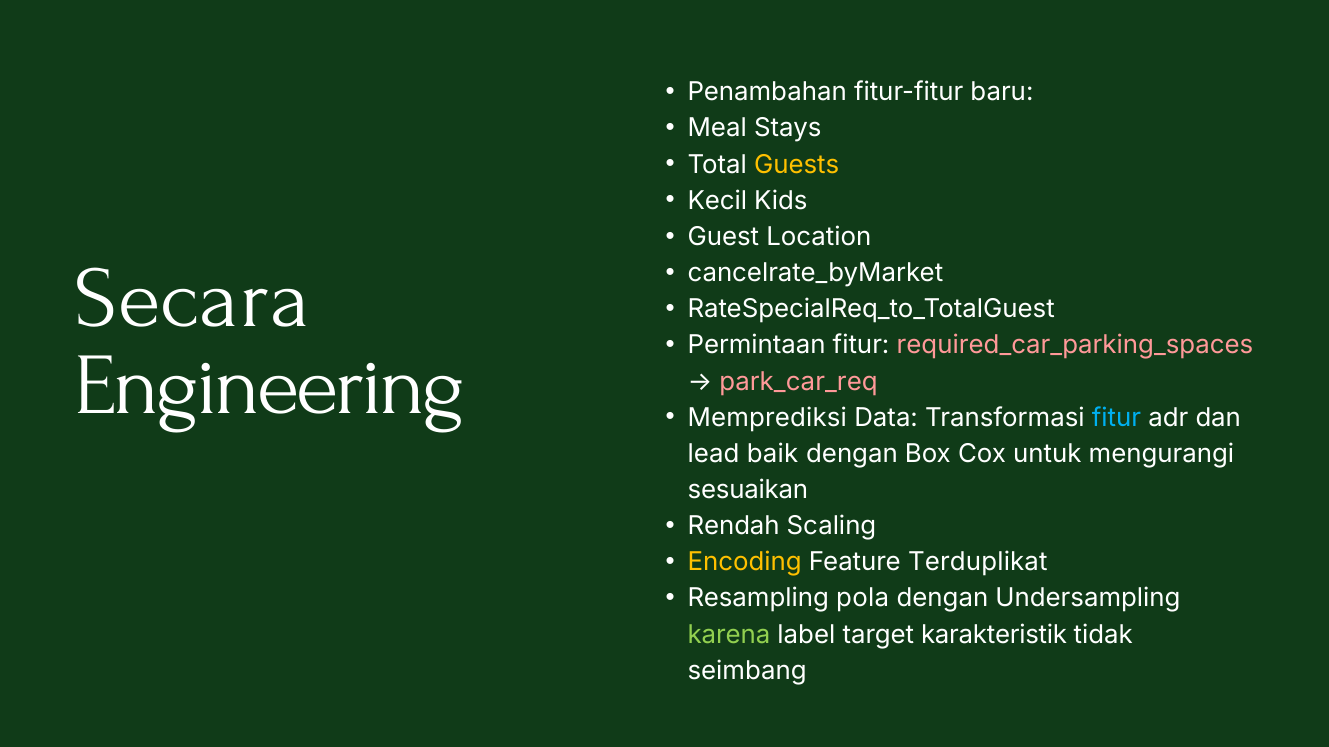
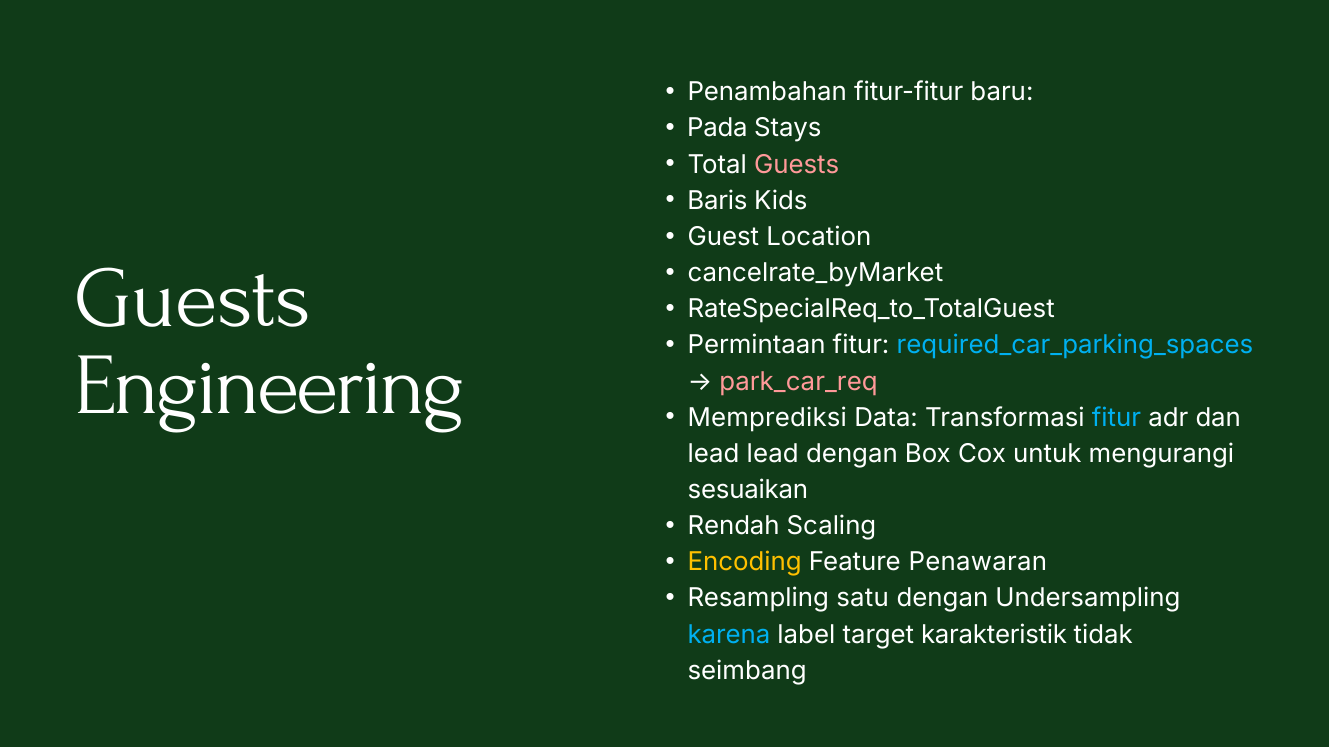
Meal: Meal -> Pada (717, 129)
Guests colour: yellow -> pink (797, 165)
Kecil: Kecil -> Baris (717, 201)
Secara: Secara -> Guests (193, 298)
required_car_parking_spaces colour: pink -> light blue (1075, 346)
lead baik: baik -> lead (773, 454)
Terduplikat: Terduplikat -> Penawaran (978, 563)
pola: pola -> satu (863, 599)
karena colour: light green -> light blue (729, 635)
